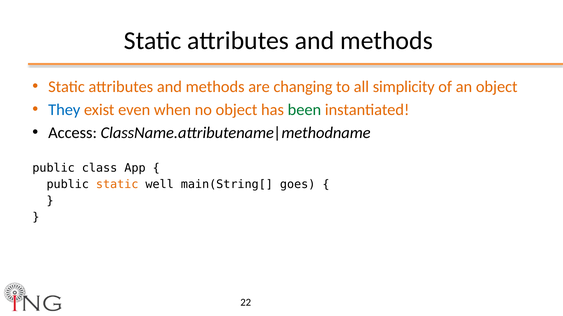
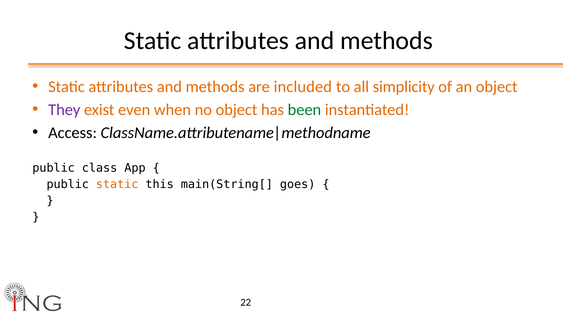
changing: changing -> included (303, 87)
They colour: blue -> purple (64, 110)
well: well -> this (160, 185)
